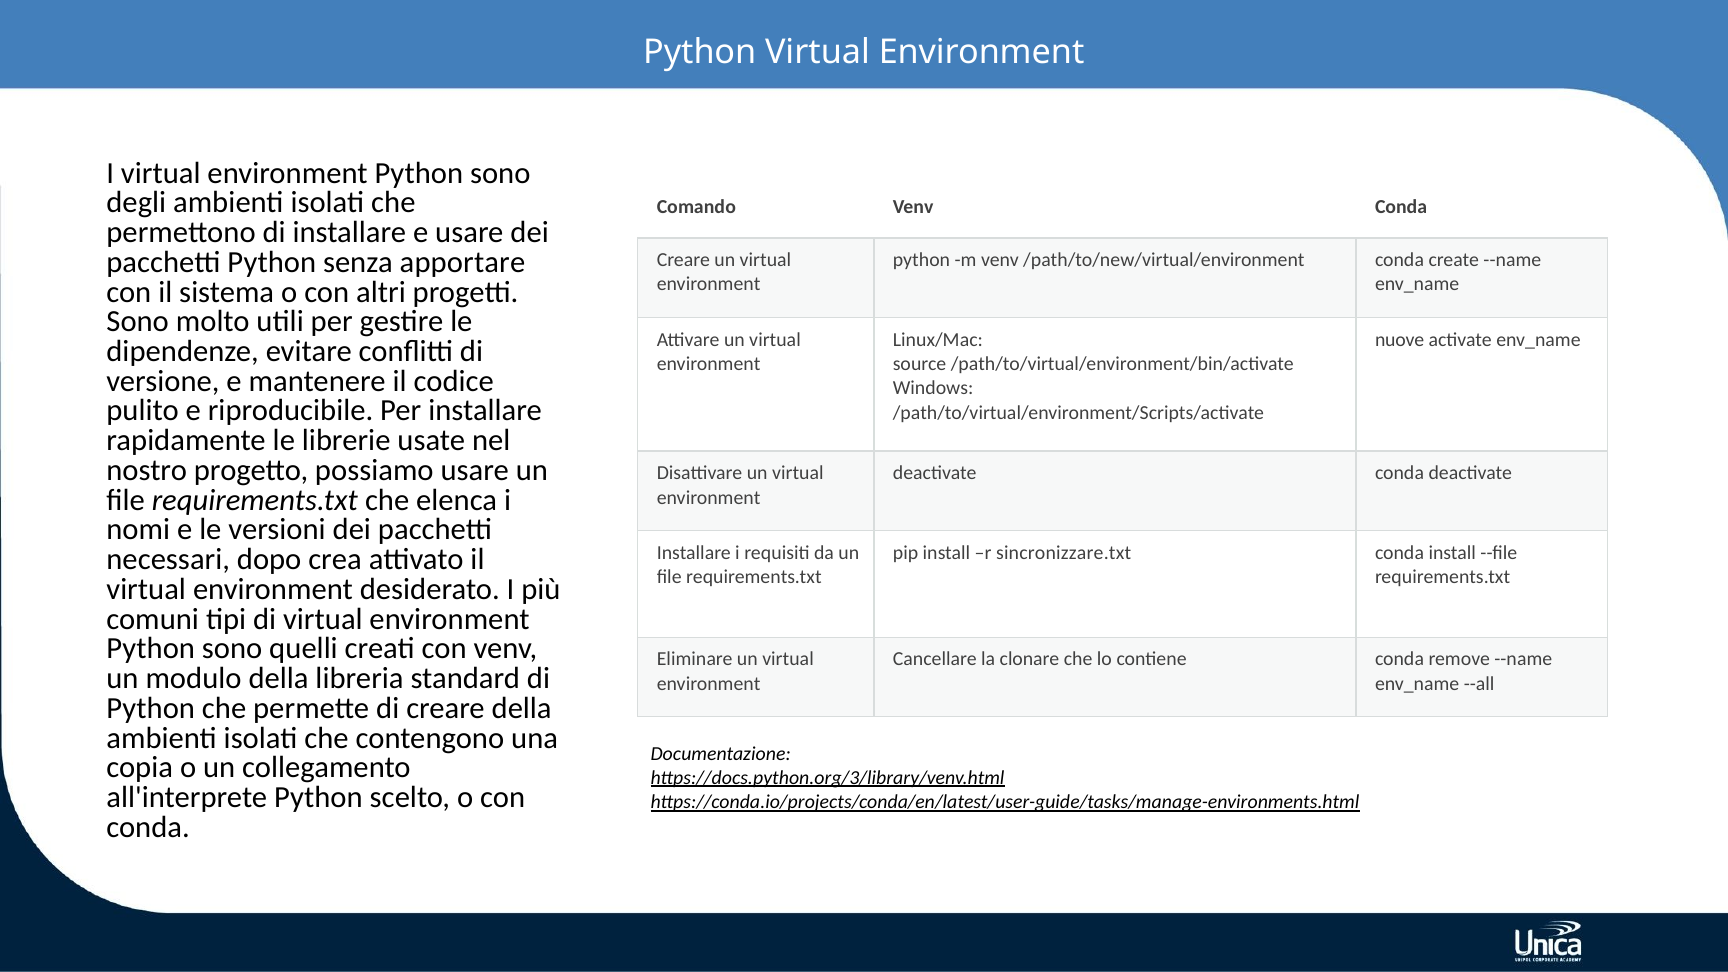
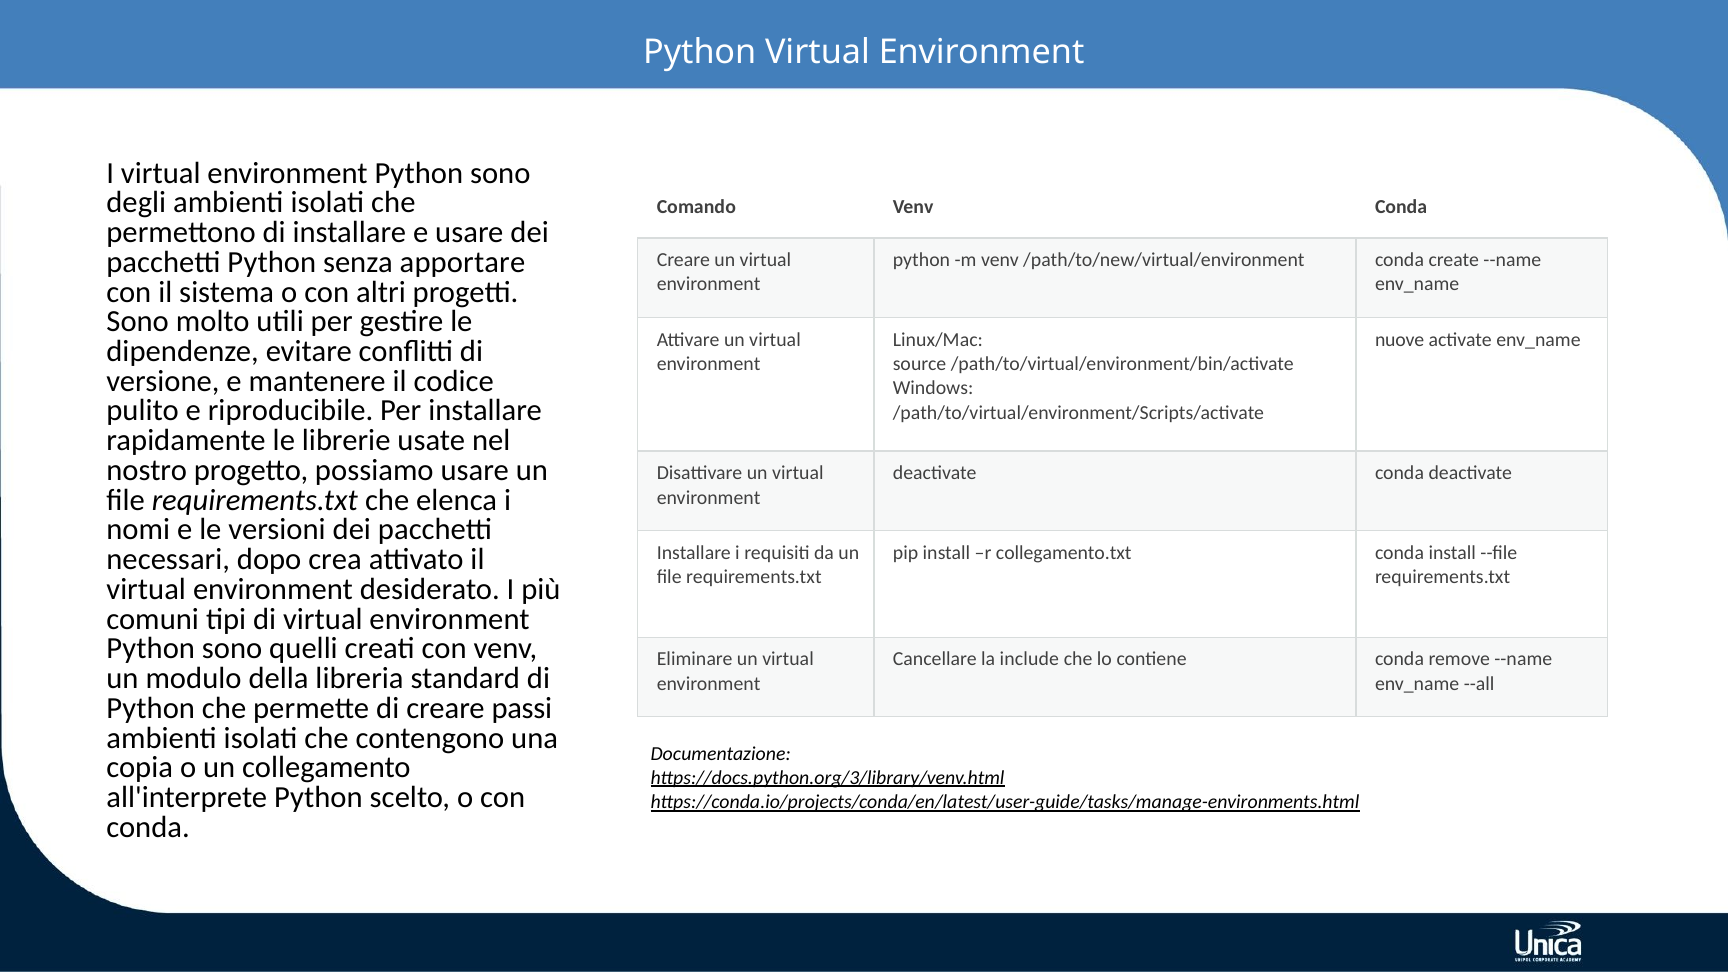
sincronizzare.txt: sincronizzare.txt -> collegamento.txt (1064, 553)
clonare: clonare -> include (1029, 659)
creare della: della -> passi (522, 708)
